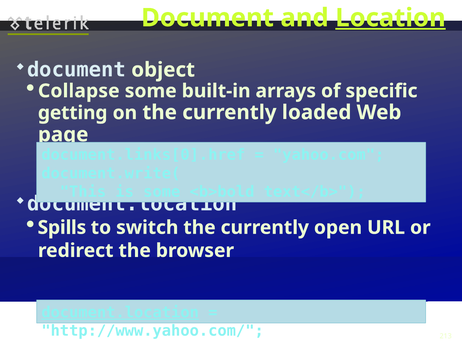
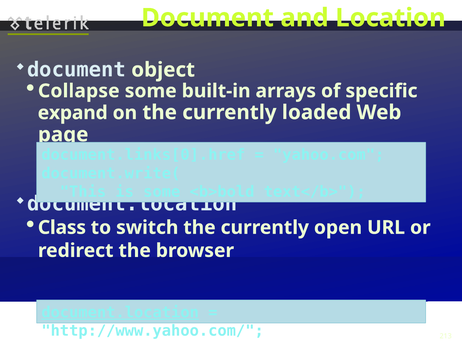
Location underline: present -> none (390, 18)
getting: getting -> expand (73, 113)
Spills: Spills -> Class (62, 228)
